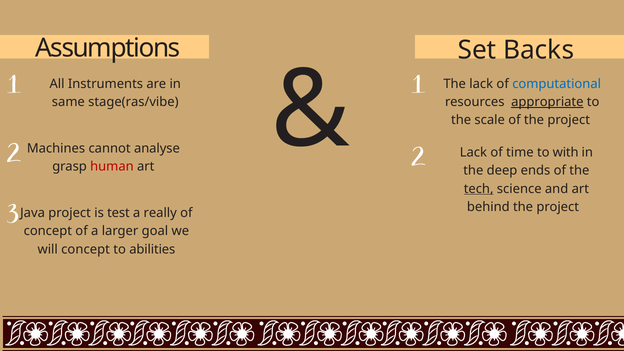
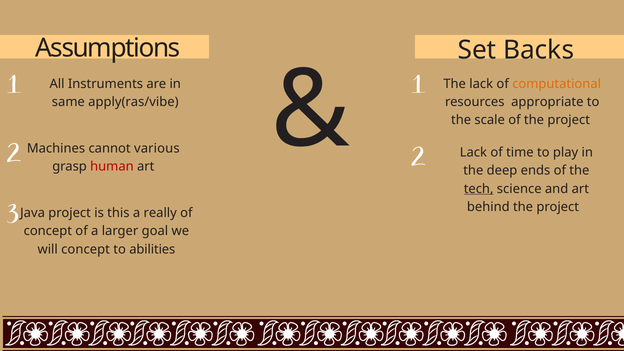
computational colour: blue -> orange (557, 84)
stage(ras/vibe: stage(ras/vibe -> apply(ras/vibe (133, 102)
appropriate underline: present -> none (547, 102)
analyse: analyse -> various (157, 148)
with: with -> play (566, 152)
test: test -> this (118, 213)
